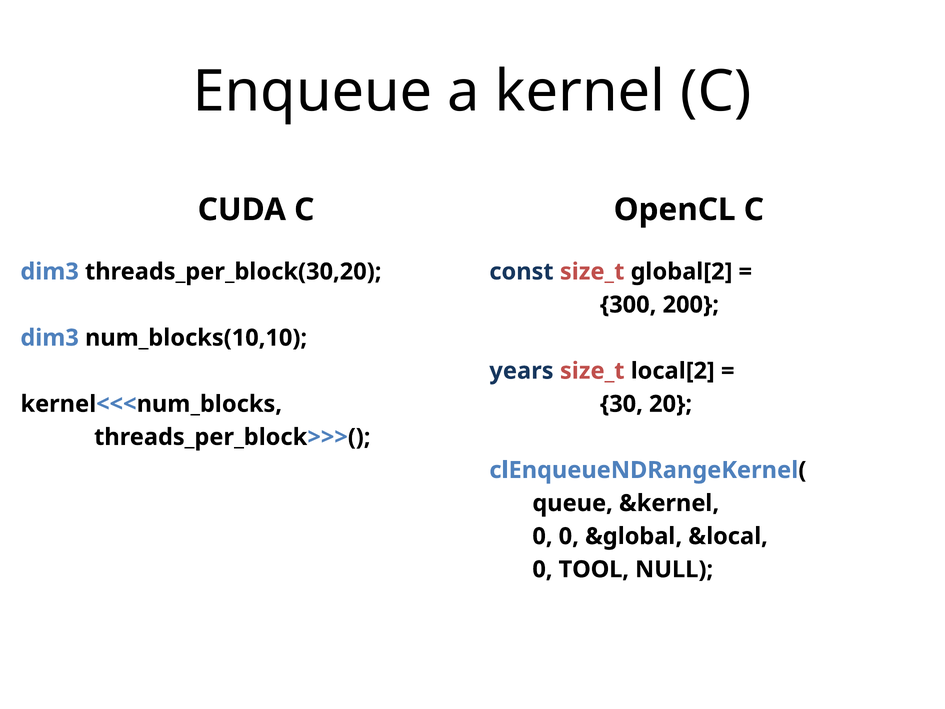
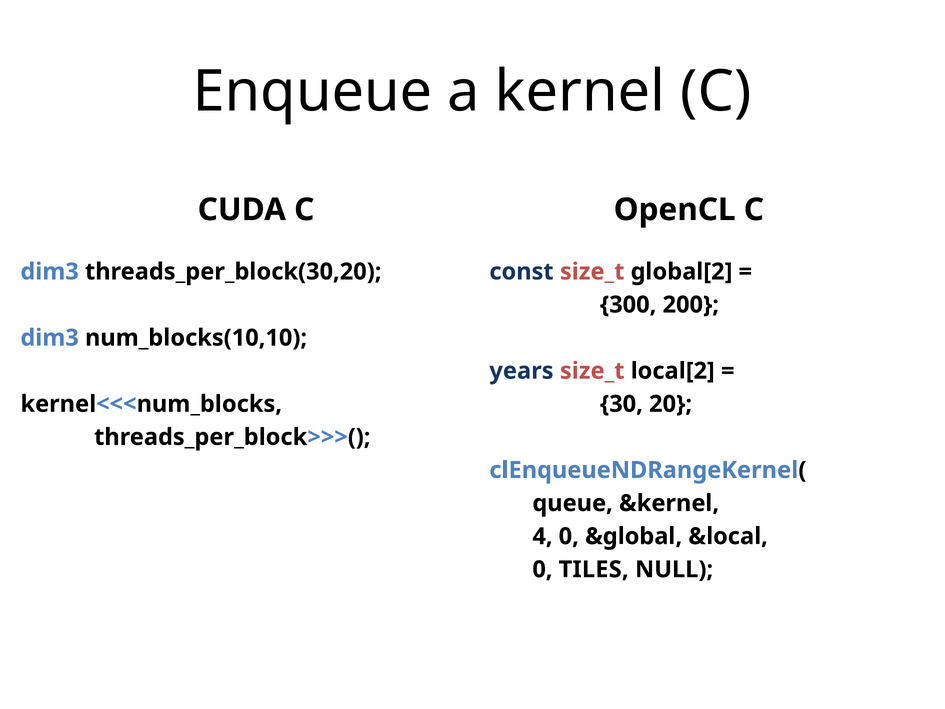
0: 0 -> 4 (542, 536)
TOOL: TOOL -> TILES (594, 569)
